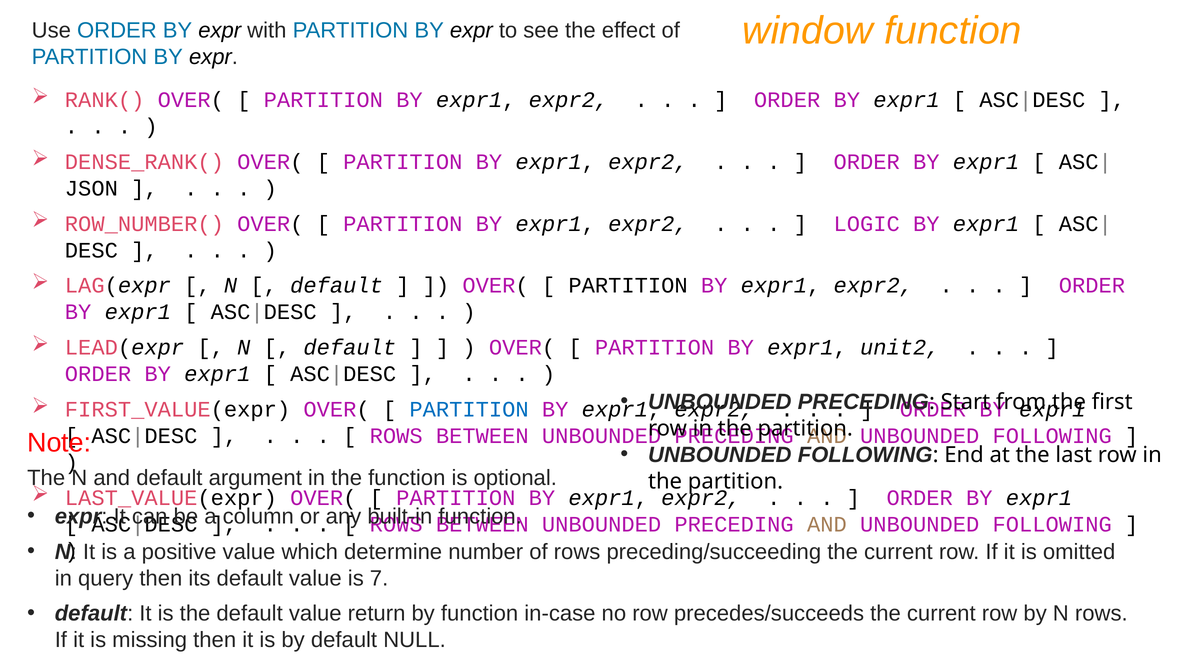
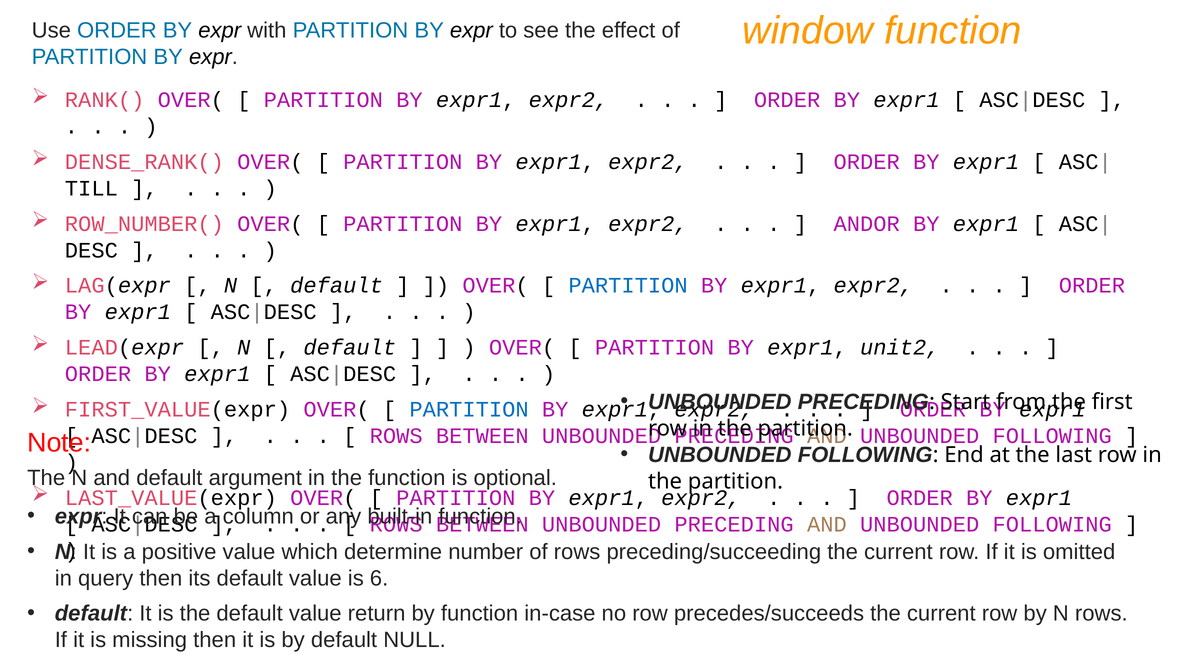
JSON: JSON -> TILL (91, 188)
LOGIC: LOGIC -> ANDOR (867, 224)
PARTITION colour: black -> blue (628, 285)
7: 7 -> 6 (379, 578)
